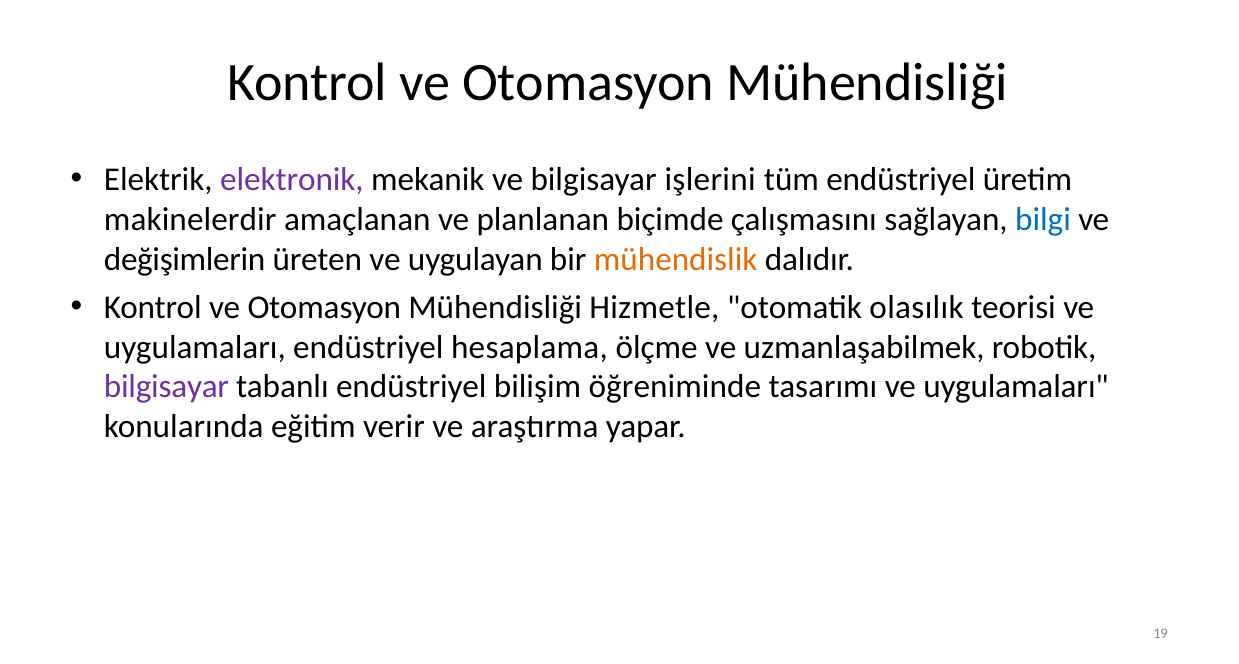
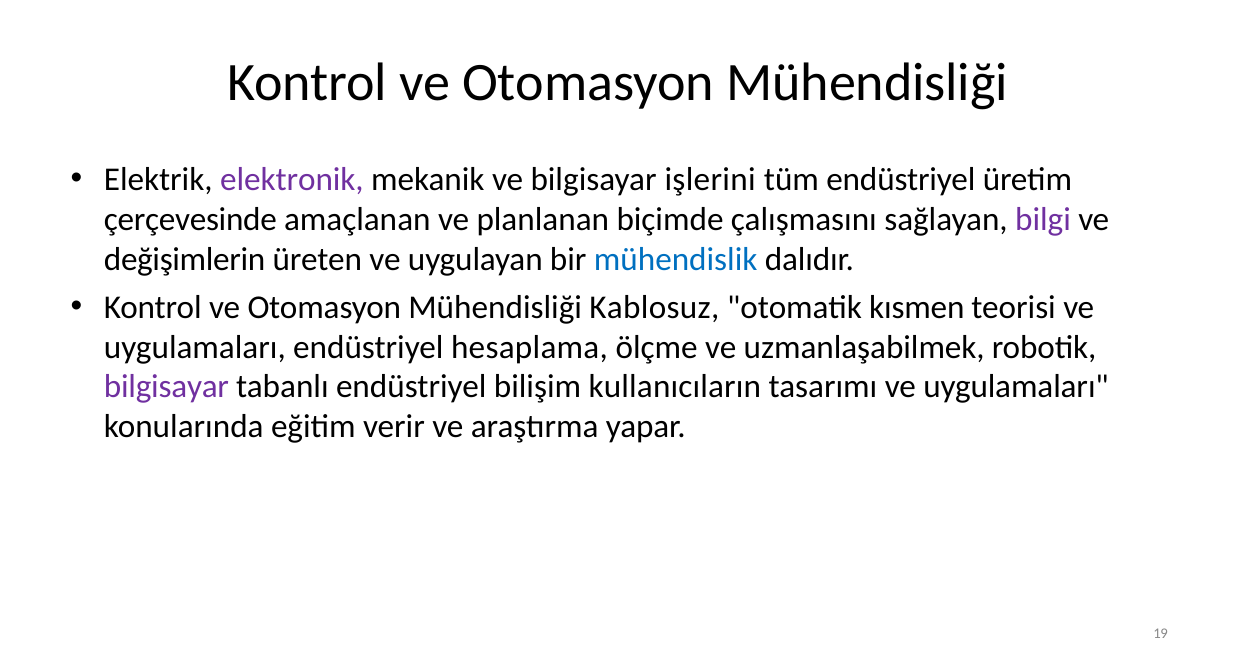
makinelerdir: makinelerdir -> çerçevesinde (190, 219)
bilgi colour: blue -> purple (1043, 219)
mühendislik colour: orange -> blue (676, 259)
Hizmetle: Hizmetle -> Kablosuz (654, 307)
olasılık: olasılık -> kısmen (917, 307)
öğreniminde: öğreniminde -> kullanıcıların (675, 387)
